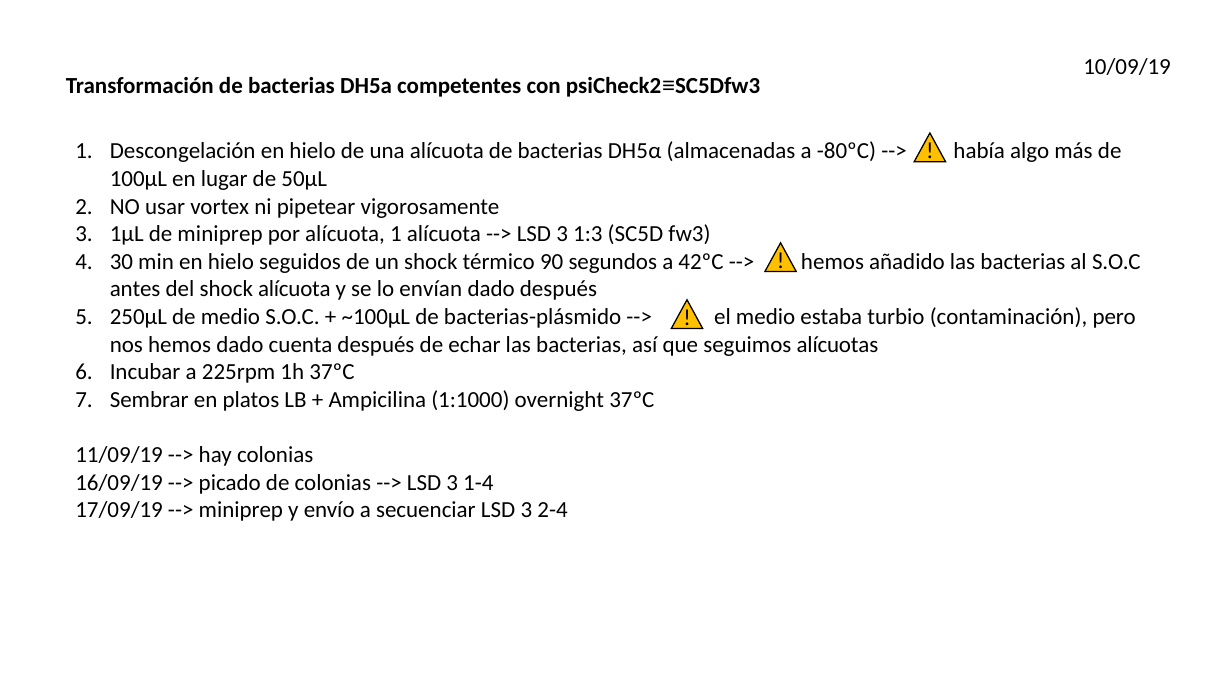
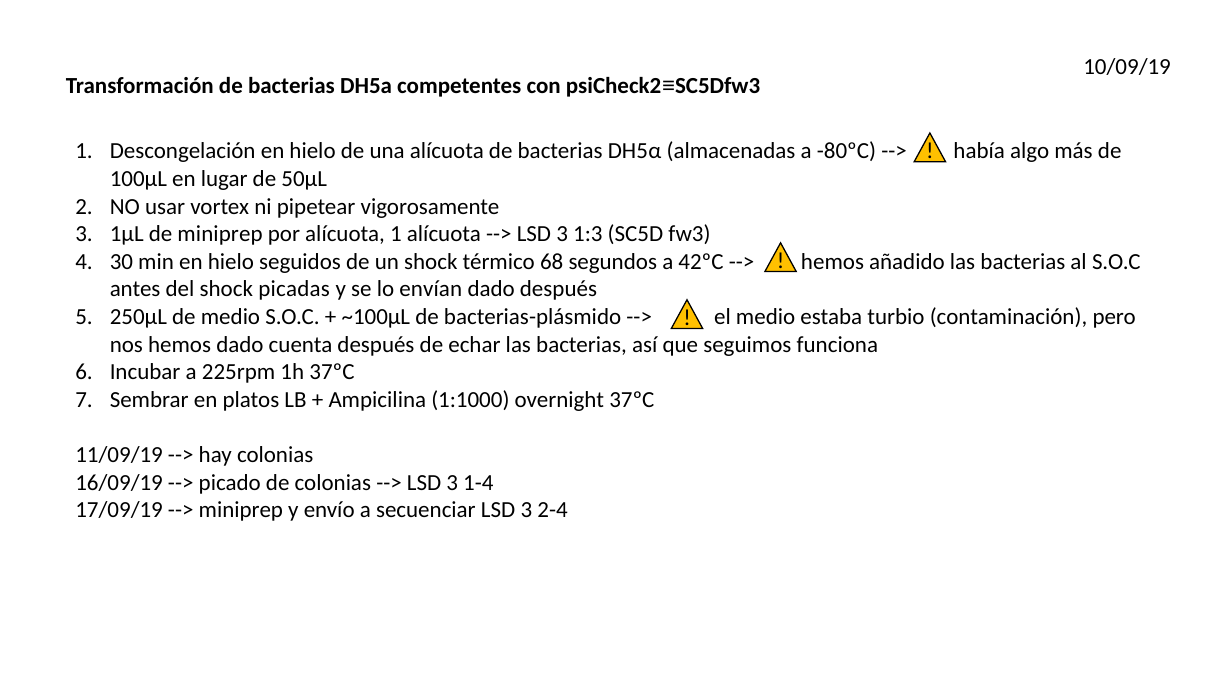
90: 90 -> 68 (552, 262)
shock alícuota: alícuota -> picadas (294, 289)
alícuotas: alícuotas -> funciona (837, 345)
